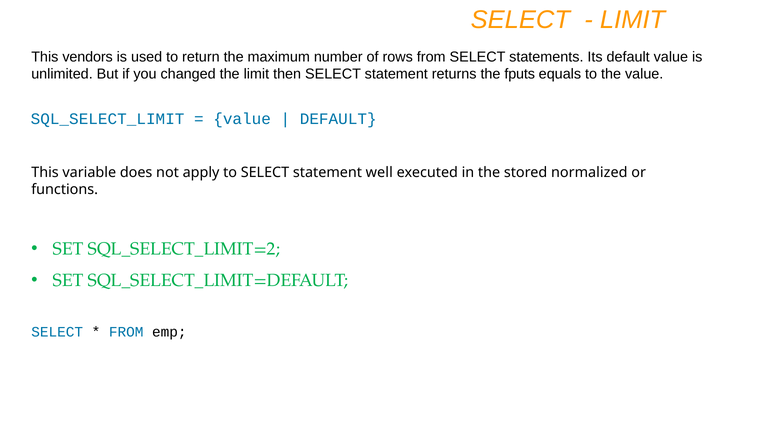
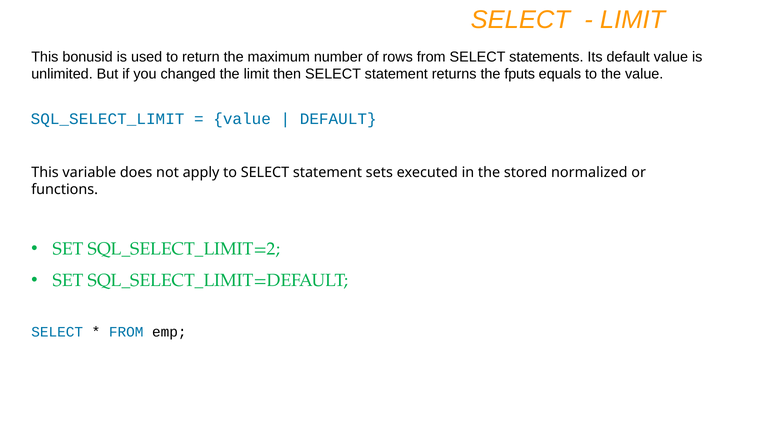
vendors: vendors -> bonusid (88, 57)
well: well -> sets (379, 172)
